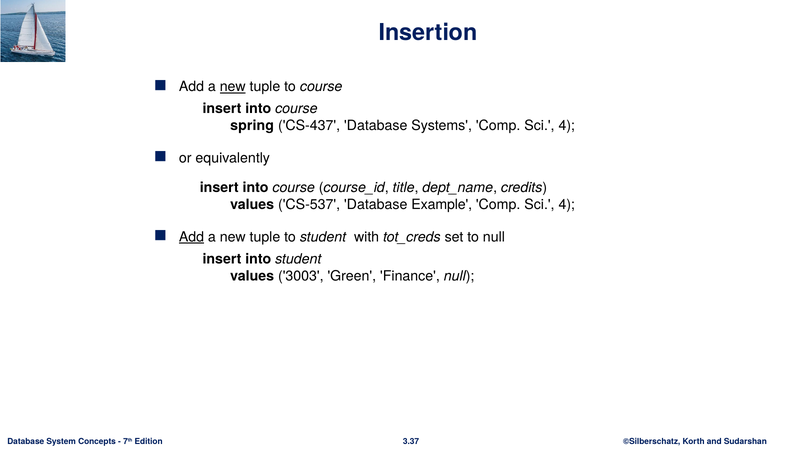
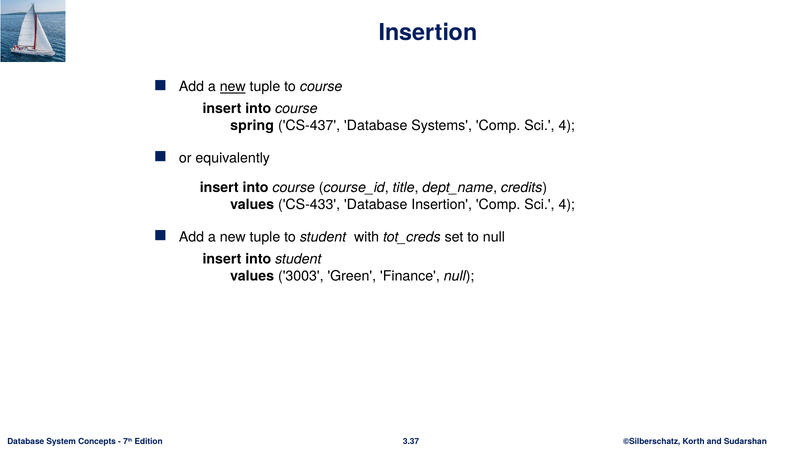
CS-537: CS-537 -> CS-433 (309, 205)
Database Example: Example -> Insertion (442, 205)
Add underline: present -> none (192, 237)
